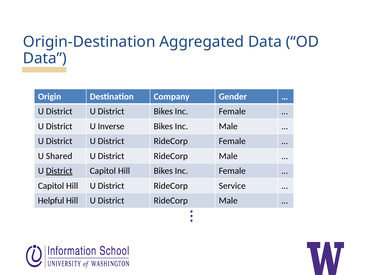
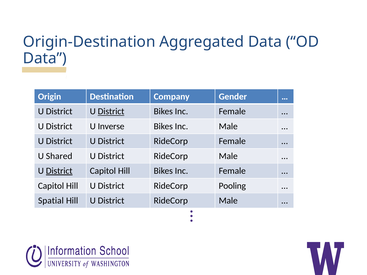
District underline: none -> present (111, 112)
Service: Service -> Pooling (232, 186)
Helpful: Helpful -> Spatial (51, 201)
